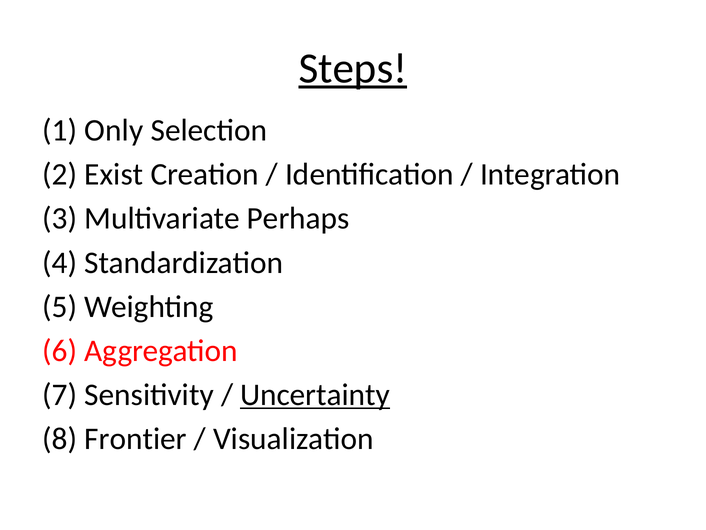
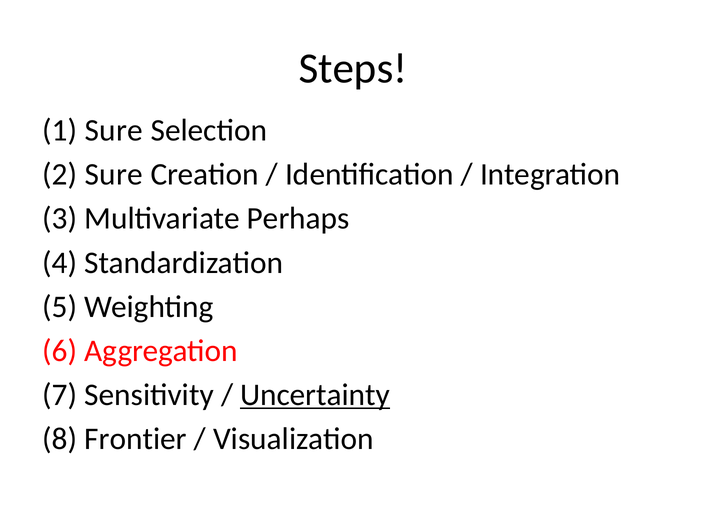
Steps underline: present -> none (353, 68)
1 Only: Only -> Sure (114, 130)
2 Exist: Exist -> Sure (114, 174)
